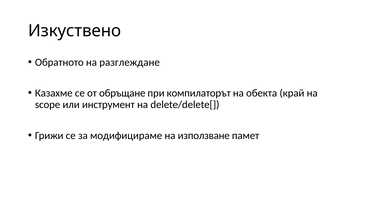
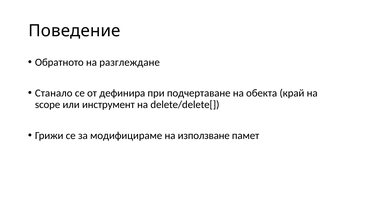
Изкуствено: Изкуствено -> Поведение (74, 31)
Казахме: Казахме -> Станало (54, 93)
обръщане: обръщане -> дефинира (122, 93)
компилаторът: компилаторът -> подчертаване (199, 93)
